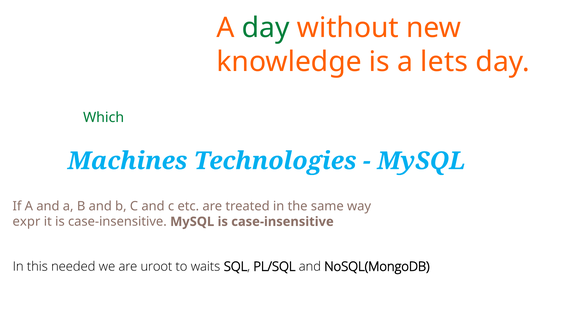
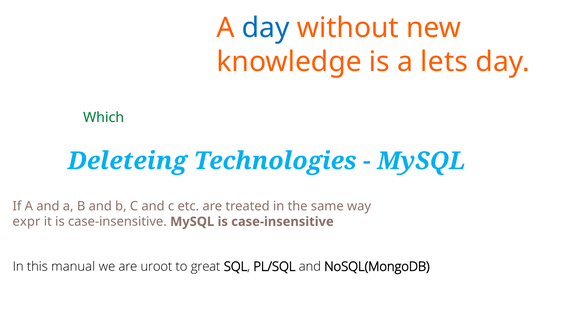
day colour: green -> blue (266, 28)
Machines: Machines -> Deleteing (127, 161)
needed: needed -> manual (73, 266)
waits: waits -> great (206, 266)
